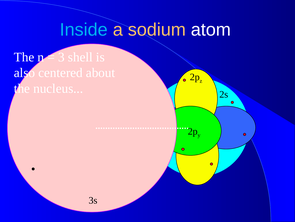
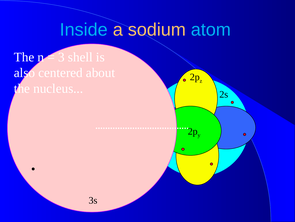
atom colour: white -> light blue (211, 30)
